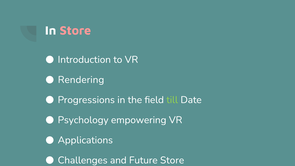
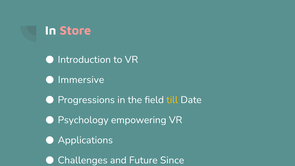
Rendering: Rendering -> Immersive (81, 80)
till colour: light green -> yellow (172, 100)
Future Store: Store -> Since (172, 160)
